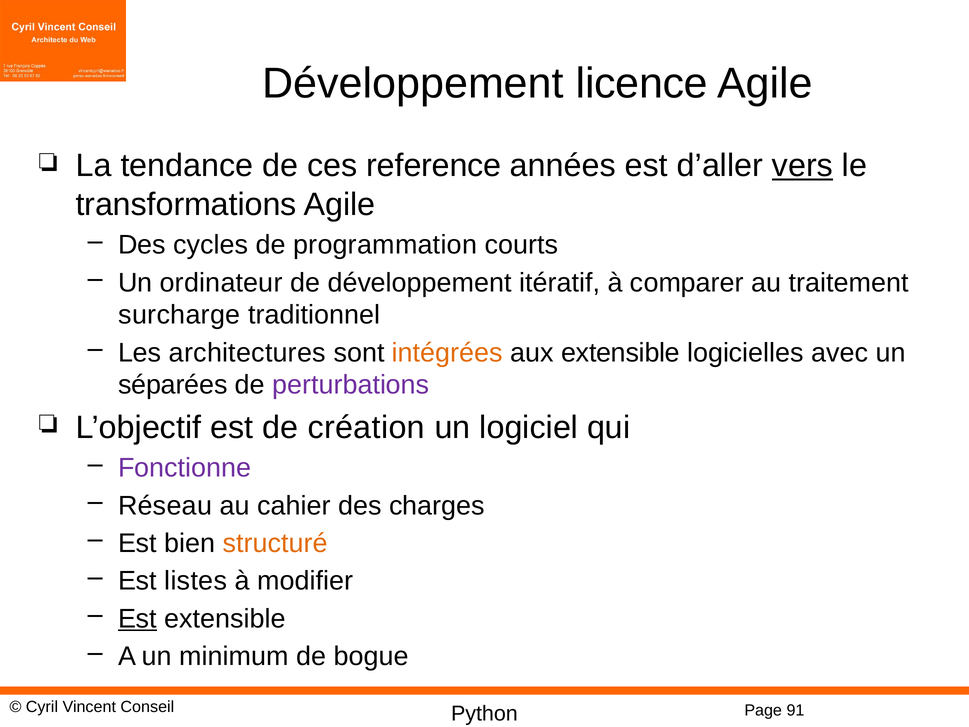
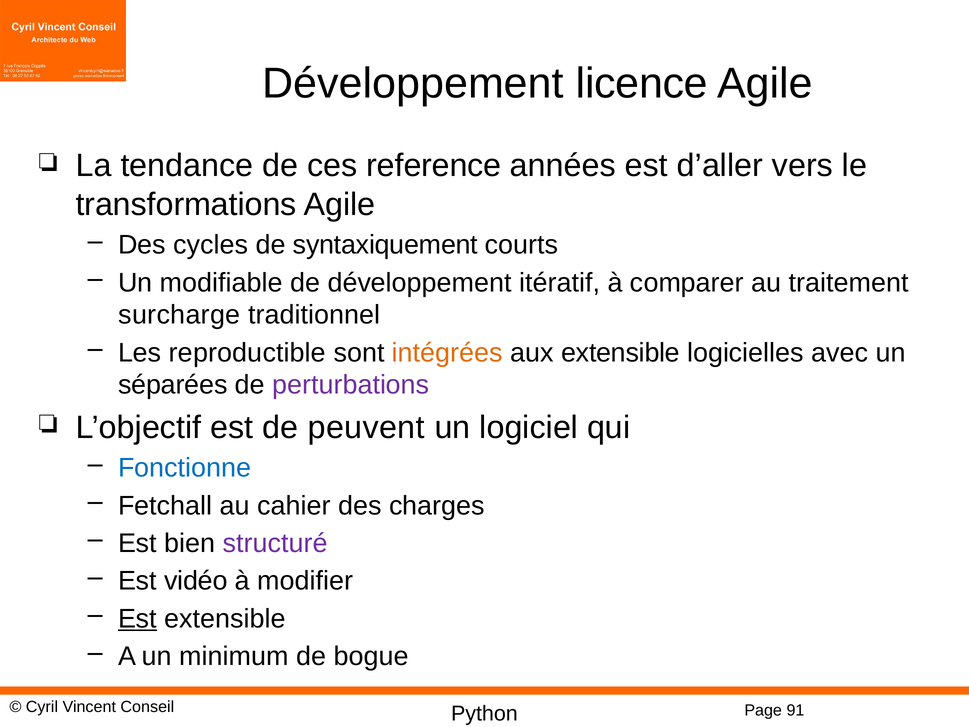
vers underline: present -> none (802, 166)
programmation: programmation -> syntaxiquement (385, 245)
ordinateur: ordinateur -> modifiable (221, 283)
architectures: architectures -> reproductible (247, 353)
création: création -> peuvent (366, 427)
Fonctionne colour: purple -> blue (185, 468)
Réseau: Réseau -> Fetchall (165, 506)
structuré colour: orange -> purple (275, 543)
listes: listes -> vidéo (196, 581)
